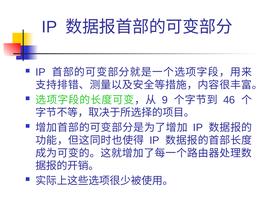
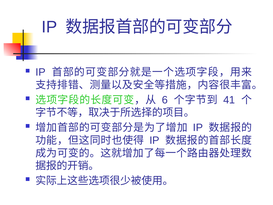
9: 9 -> 6 (165, 100)
46: 46 -> 41 (229, 100)
